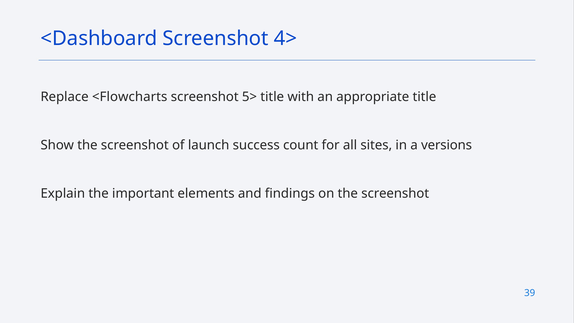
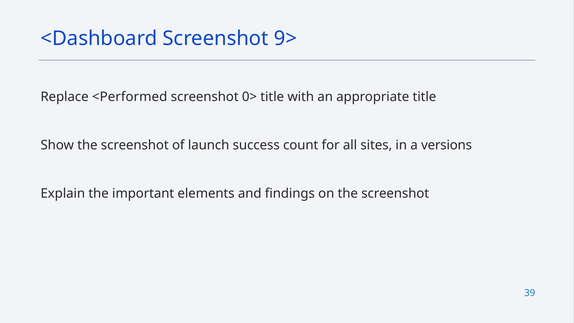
4>: 4> -> 9> (285, 38)
<Flowcharts: <Flowcharts -> <Performed (130, 97)
5>: 5> -> 0> (249, 97)
